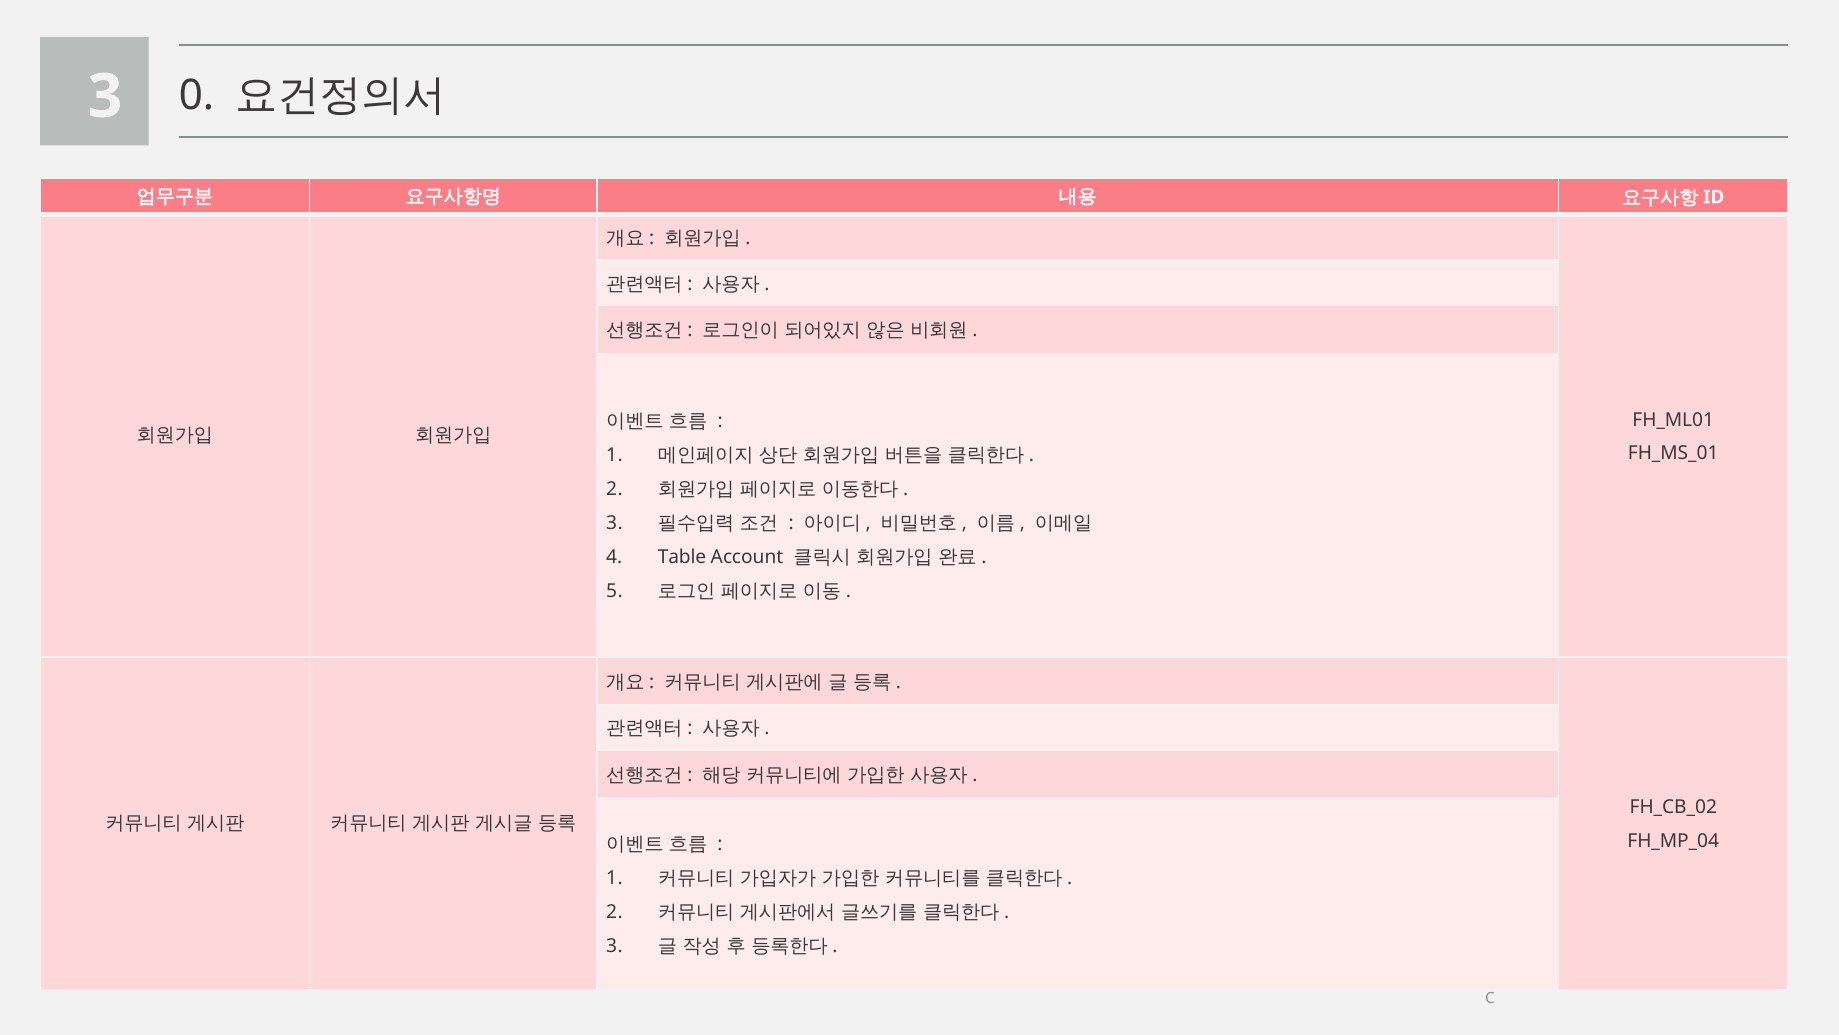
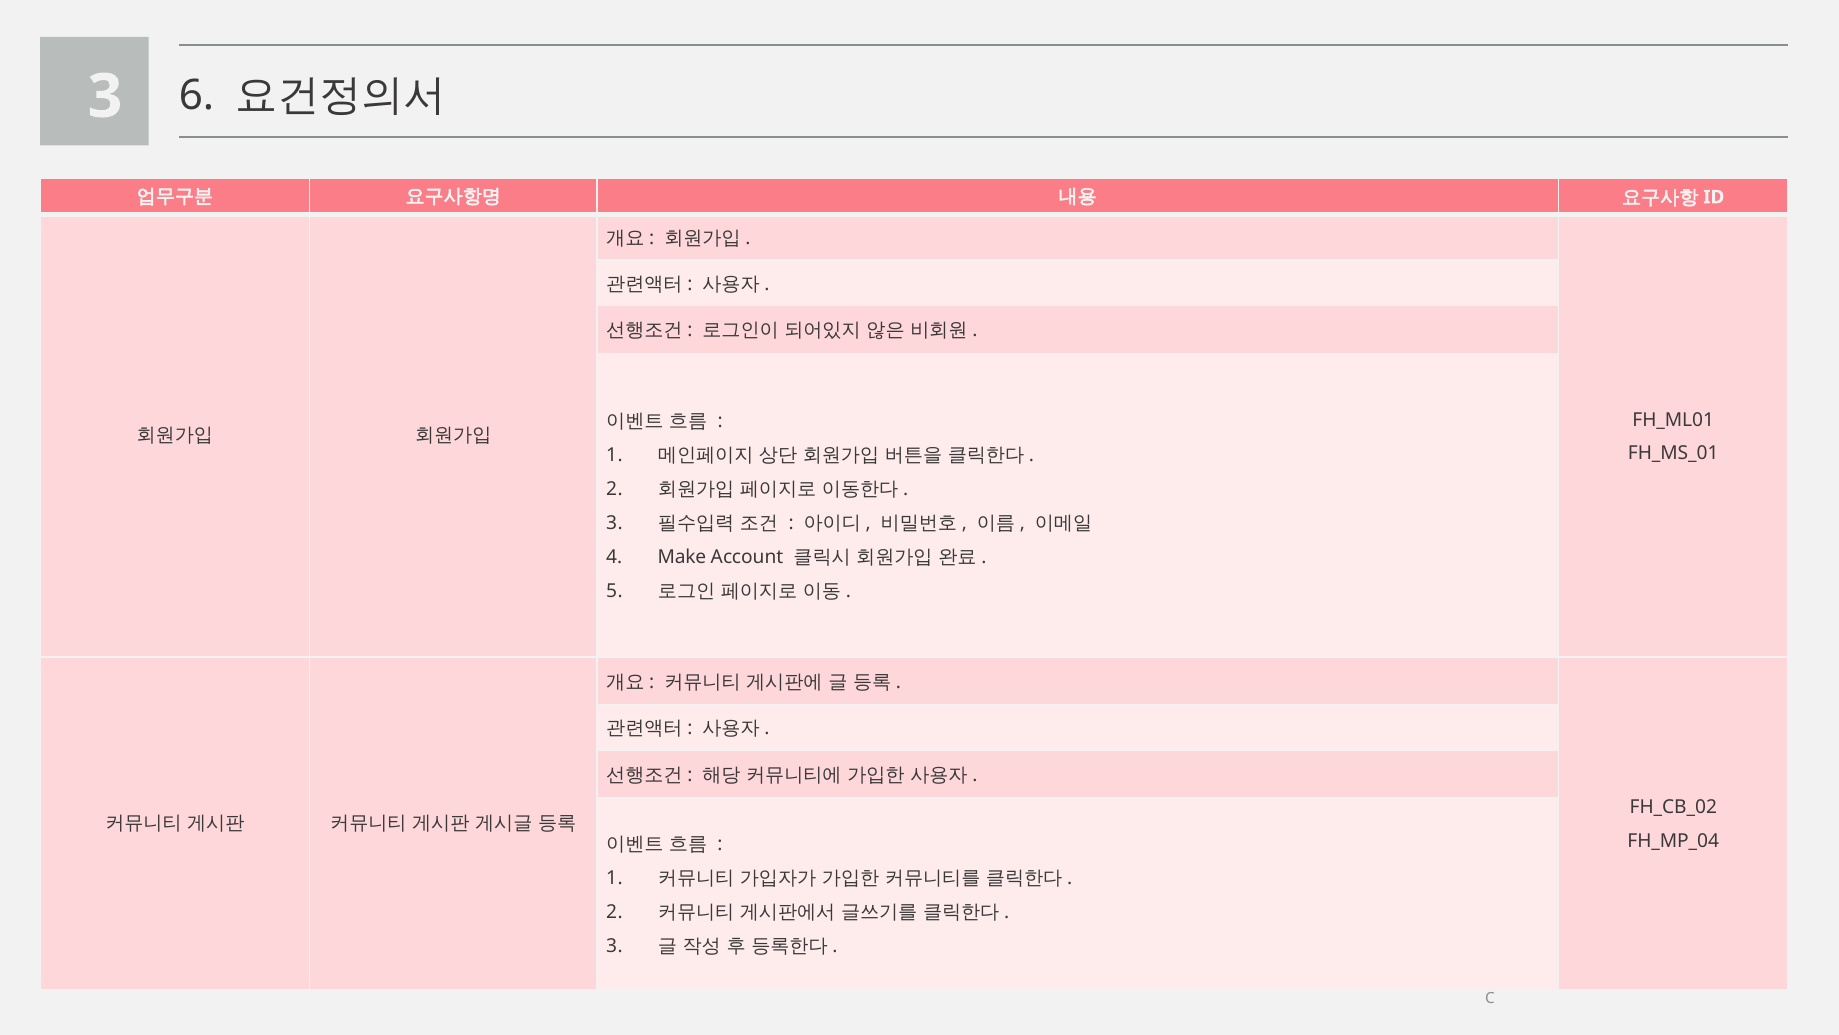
0: 0 -> 6 (197, 95)
Table: Table -> Make (682, 557)
